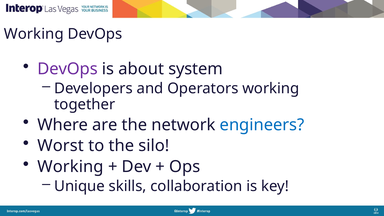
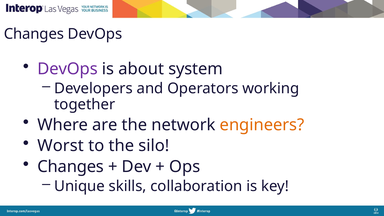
Working: Working -> Changes (34, 34)
engineers colour: blue -> orange (262, 125)
Working: Working -> Changes (71, 167)
